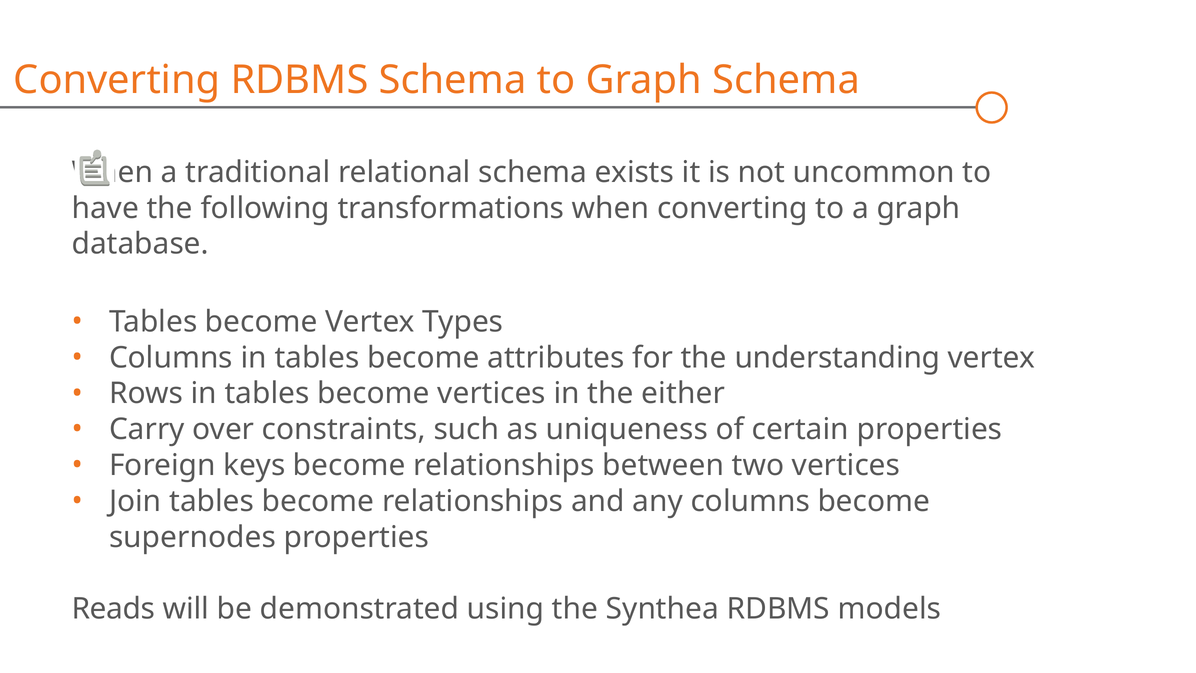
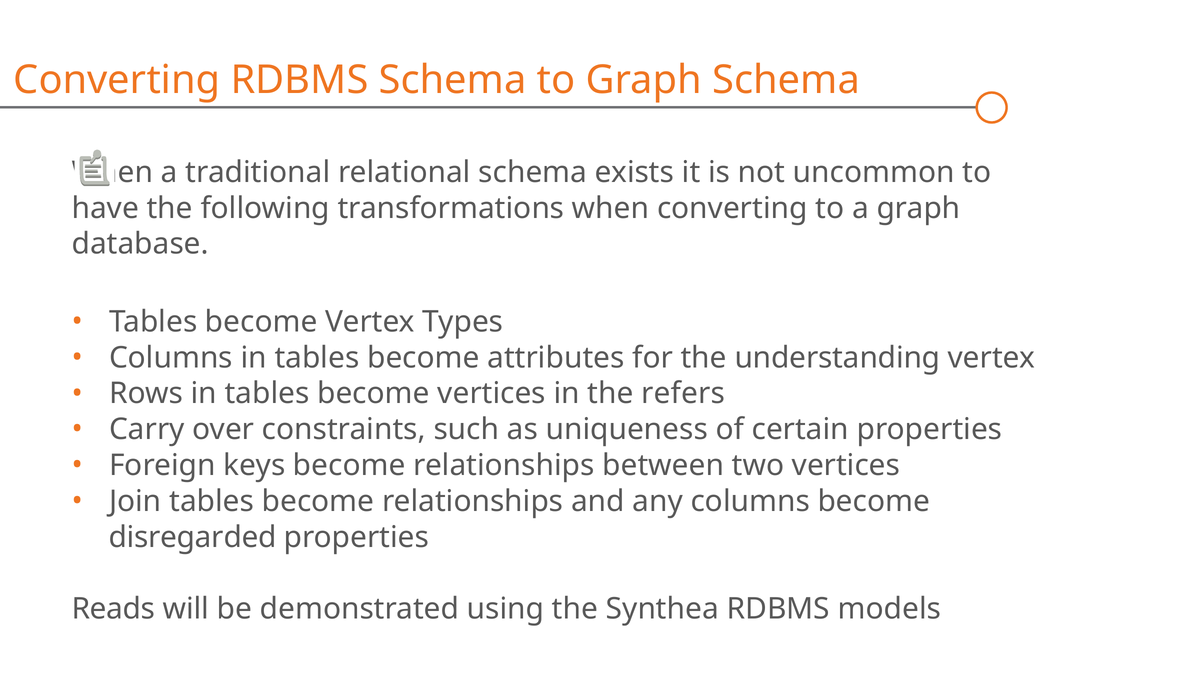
either: either -> refers (683, 393)
supernodes: supernodes -> disregarded (193, 537)
